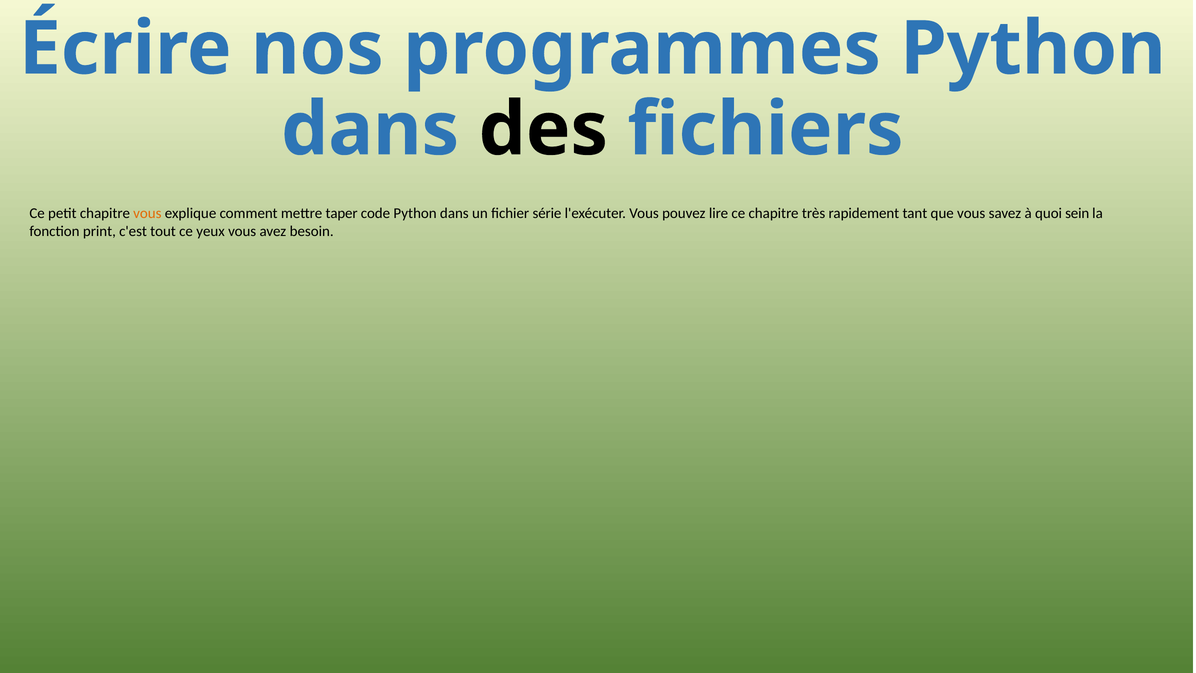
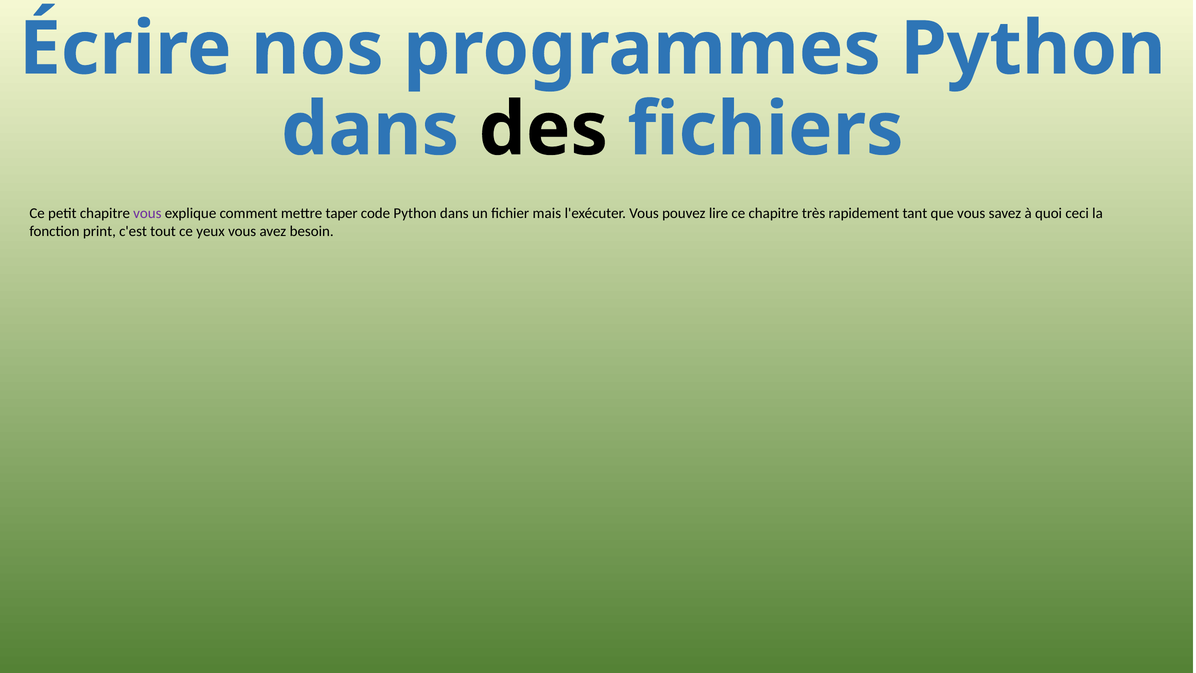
vous colour: orange -> purple (147, 213)
série: série -> mais (547, 213)
sein: sein -> ceci (1077, 213)
